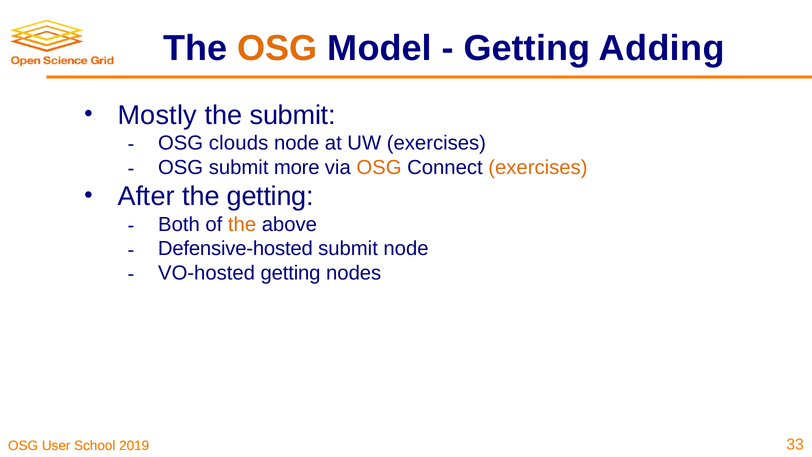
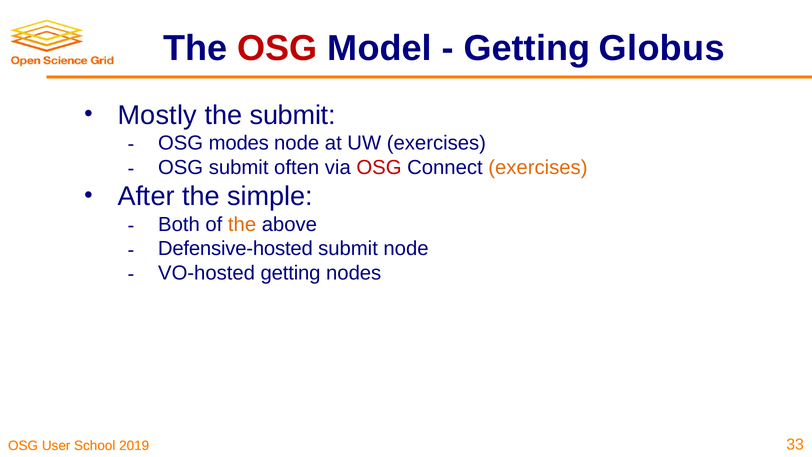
OSG colour: orange -> red (277, 48)
Adding: Adding -> Globus (662, 48)
clouds: clouds -> modes (239, 143)
more: more -> often (297, 167)
OSG colour: orange -> red (379, 167)
the getting: getting -> simple (270, 196)
